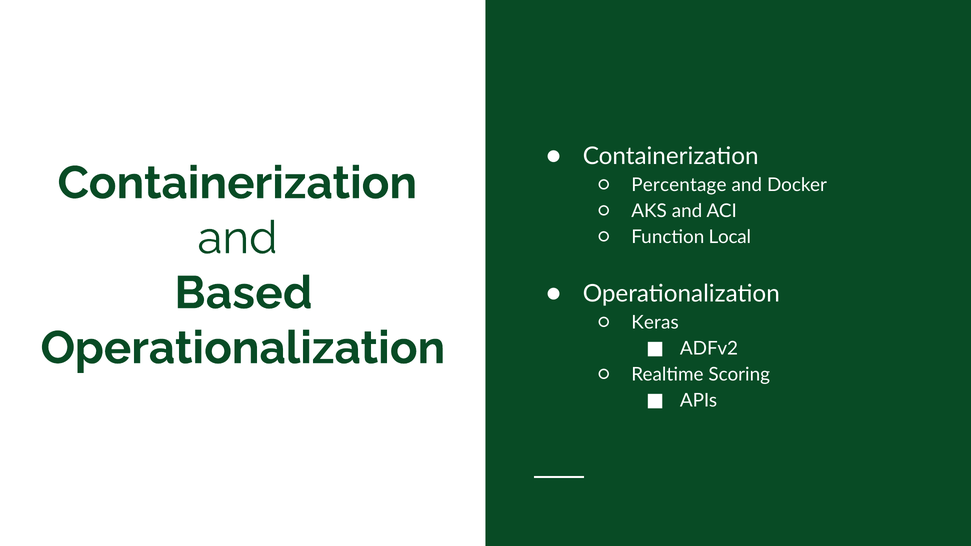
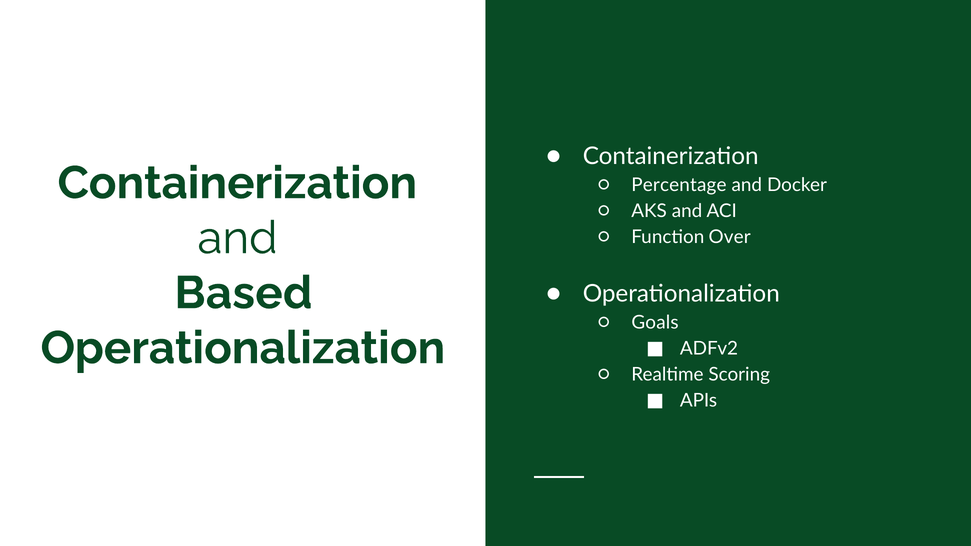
Local: Local -> Over (730, 237)
Keras: Keras -> Goals (655, 323)
